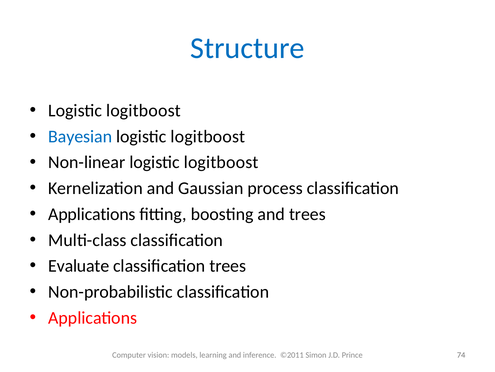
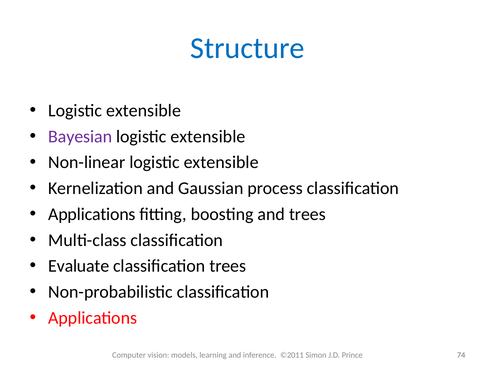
logitboost: logitboost -> extensible (144, 110)
Bayesian colour: blue -> purple (80, 136)
logitboost: logitboost -> extensible (208, 136)
Non-linear logistic logitboost: logitboost -> extensible (221, 162)
